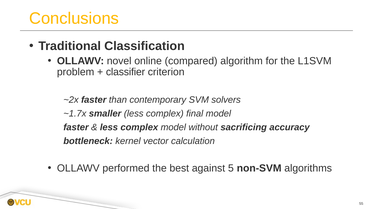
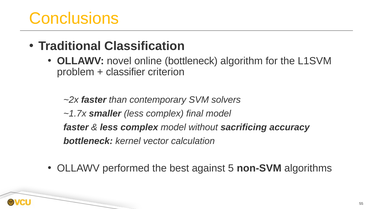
online compared: compared -> bottleneck (191, 61)
